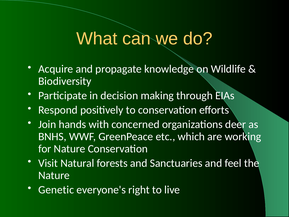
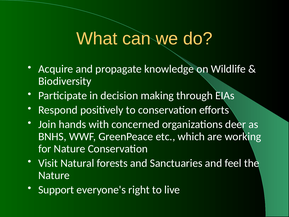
Genetic: Genetic -> Support (56, 190)
